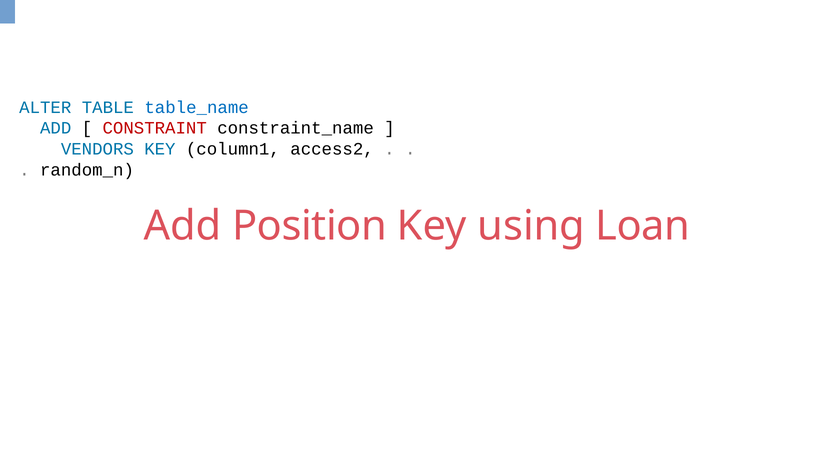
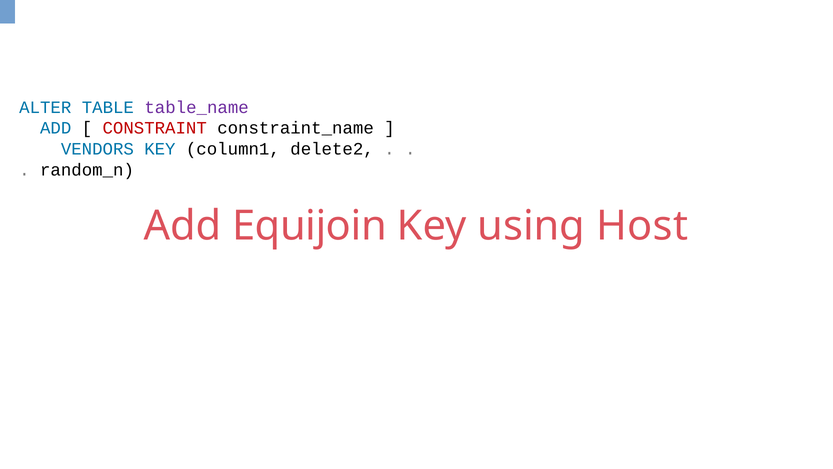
table_name colour: blue -> purple (197, 107)
access2: access2 -> delete2 (332, 149)
Position: Position -> Equijoin (309, 226)
Loan: Loan -> Host (642, 226)
